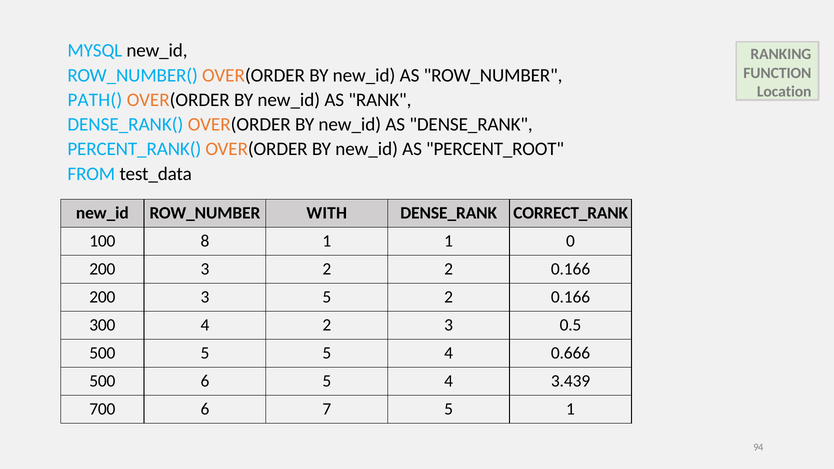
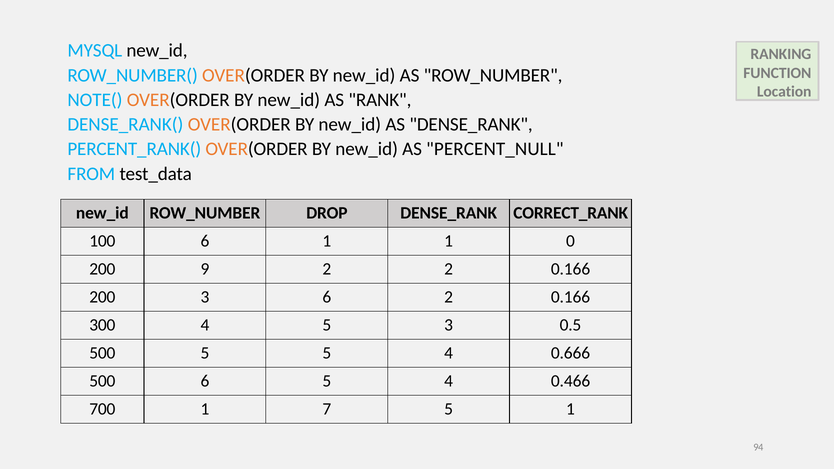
PATH(: PATH( -> NOTE( (95, 100)
PERCENT_ROOT: PERCENT_ROOT -> PERCENT_NULL (495, 149)
WITH: WITH -> DROP (327, 213)
100 8: 8 -> 6 (205, 241)
3: 3 -> 9 (205, 269)
3 5: 5 -> 6 (327, 297)
4 2: 2 -> 5 (327, 325)
3.439: 3.439 -> 0.466 (571, 381)
700 6: 6 -> 1 (205, 409)
